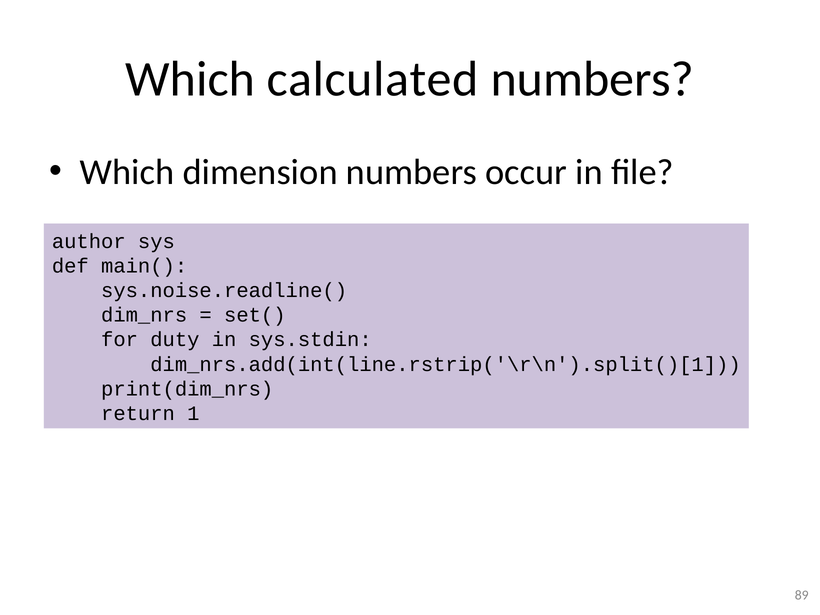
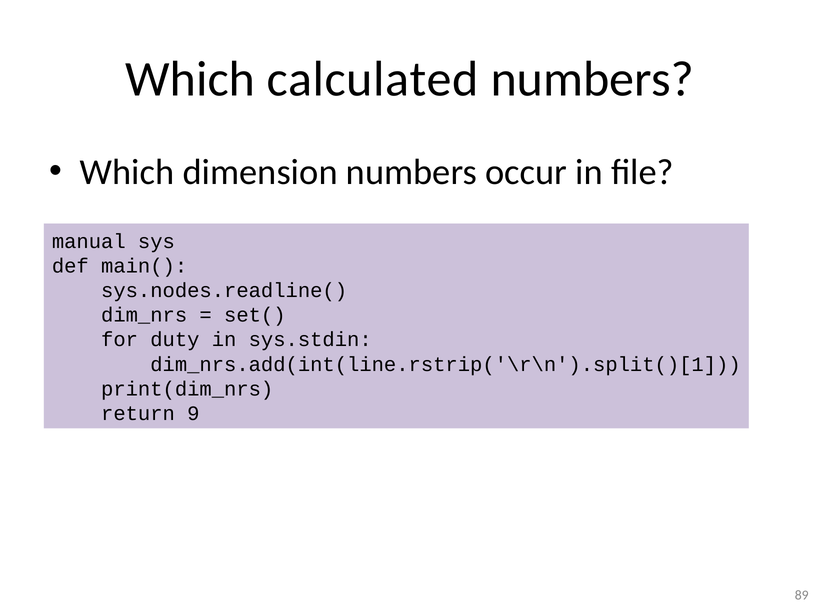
author: author -> manual (89, 241)
sys.noise.readline(: sys.noise.readline( -> sys.nodes.readline( (224, 291)
1: 1 -> 9 (193, 414)
